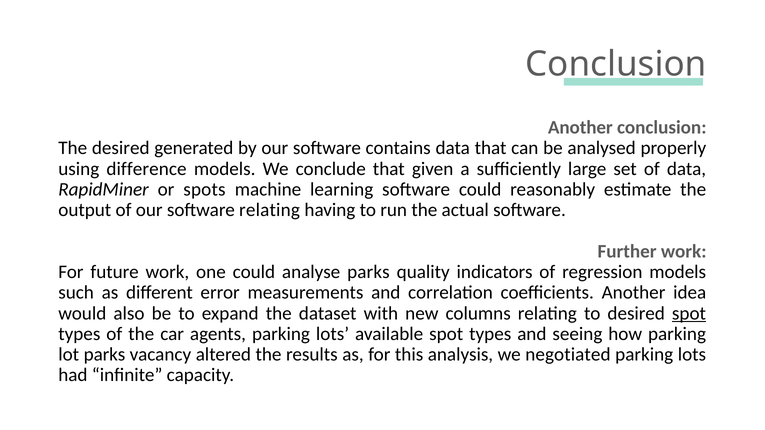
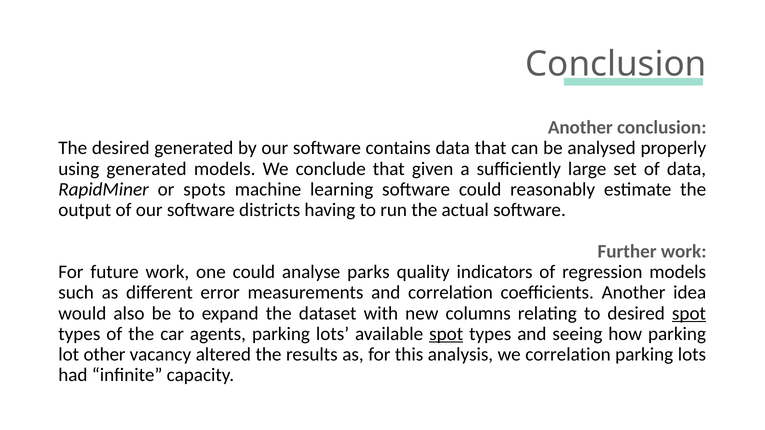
using difference: difference -> generated (147, 169)
software relating: relating -> districts (270, 210)
spot underline: none -> present (446, 334)
lot parks: parks -> other (105, 355)
we negotiated: negotiated -> correlation (568, 355)
